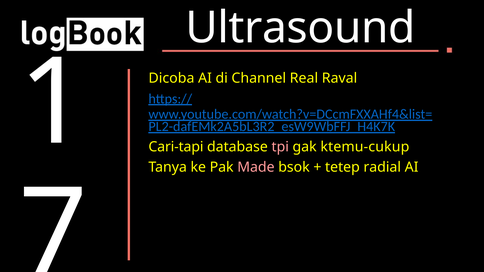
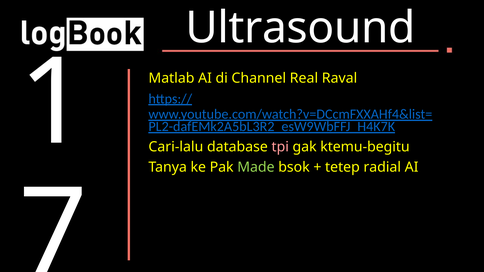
Dicoba: Dicoba -> Matlab (171, 78)
Cari-tapi: Cari-tapi -> Cari-lalu (176, 147)
ktemu-cukup: ktemu-cukup -> ktemu-begitu (365, 147)
Made colour: pink -> light green (256, 167)
